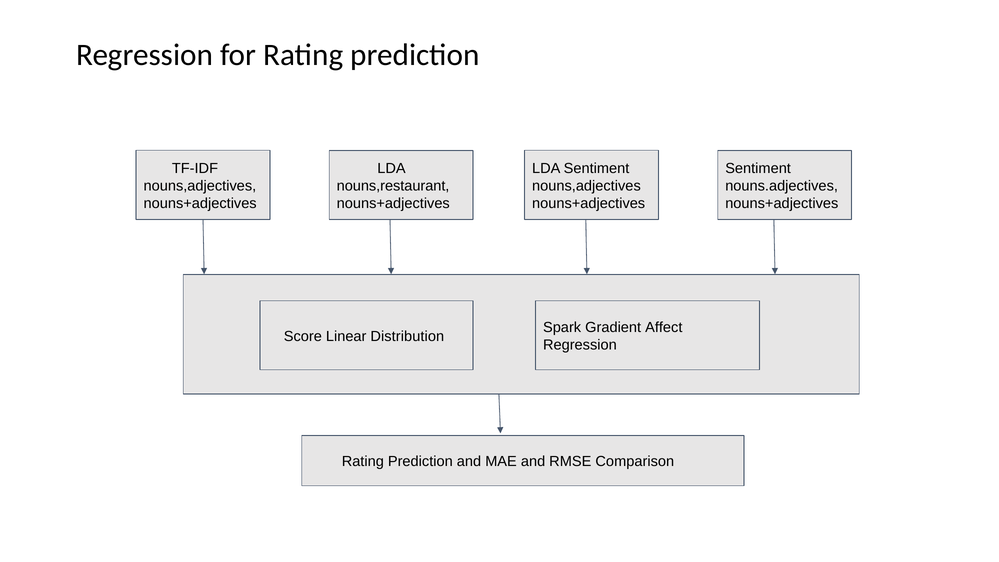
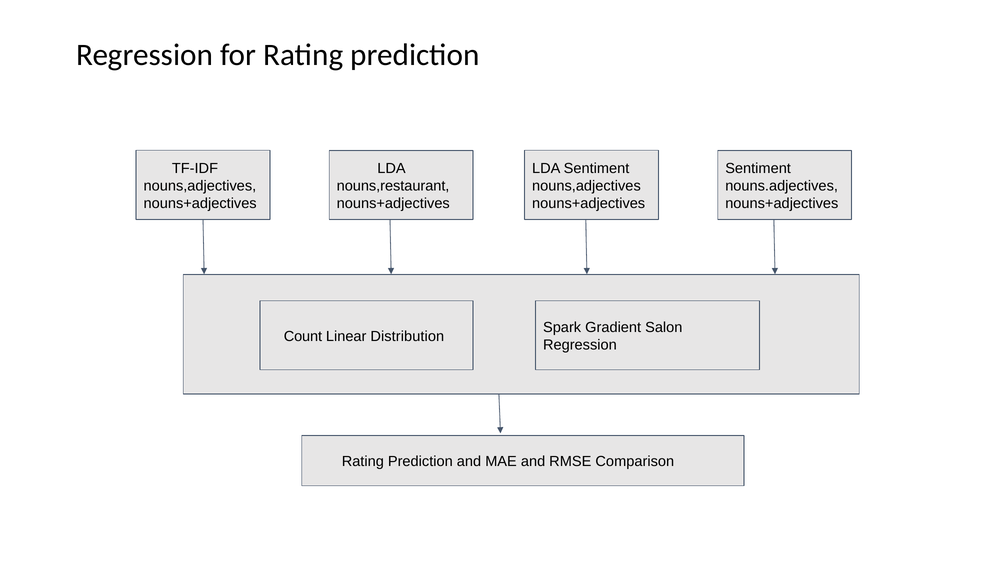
Affect: Affect -> Salon (664, 328)
Score: Score -> Count (303, 336)
